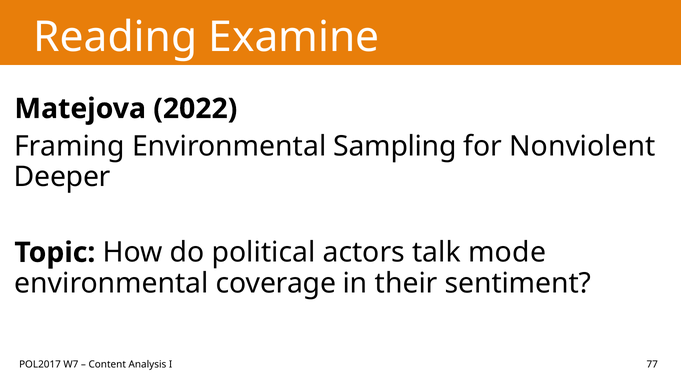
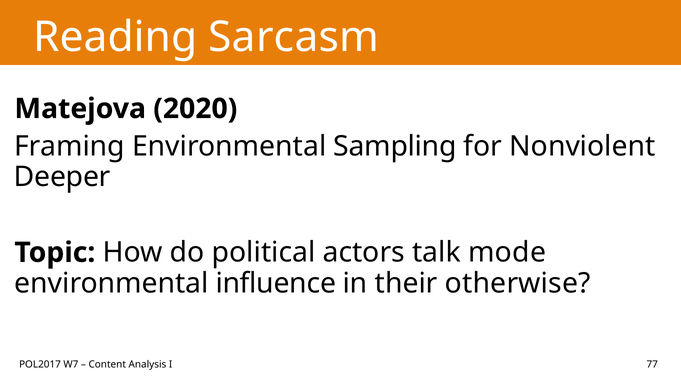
Examine: Examine -> Sarcasm (294, 37)
2022: 2022 -> 2020 (195, 109)
coverage: coverage -> influence (276, 283)
sentiment: sentiment -> otherwise (518, 283)
